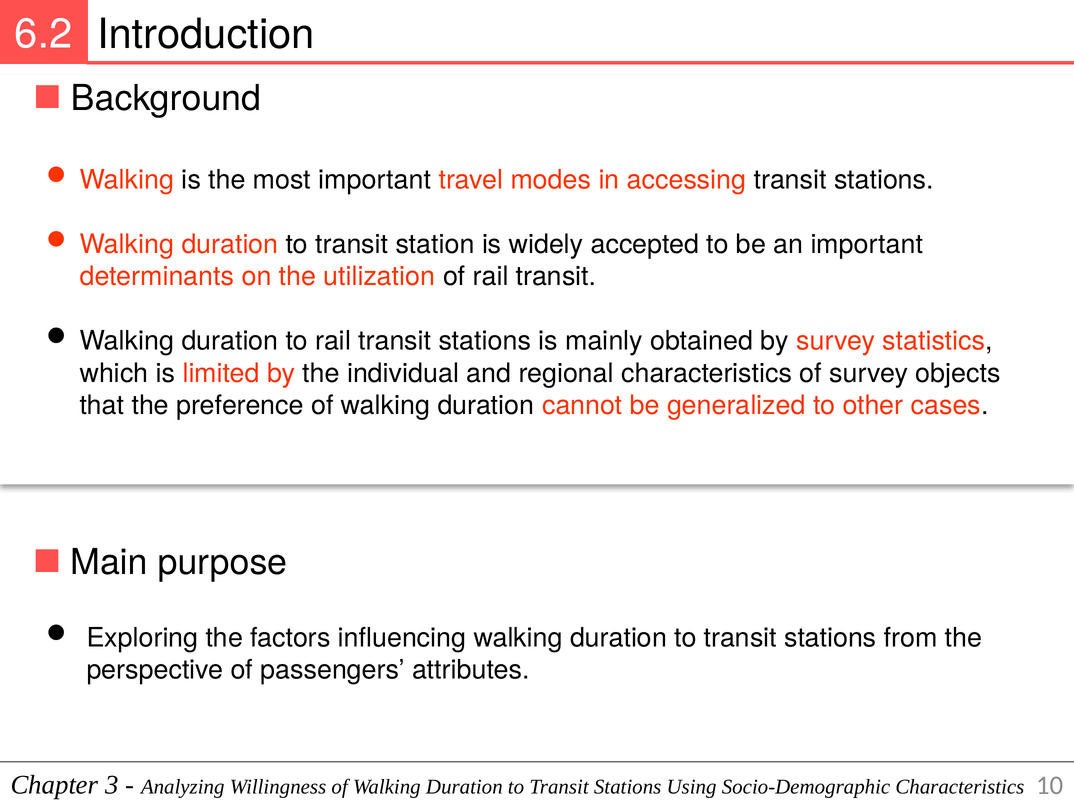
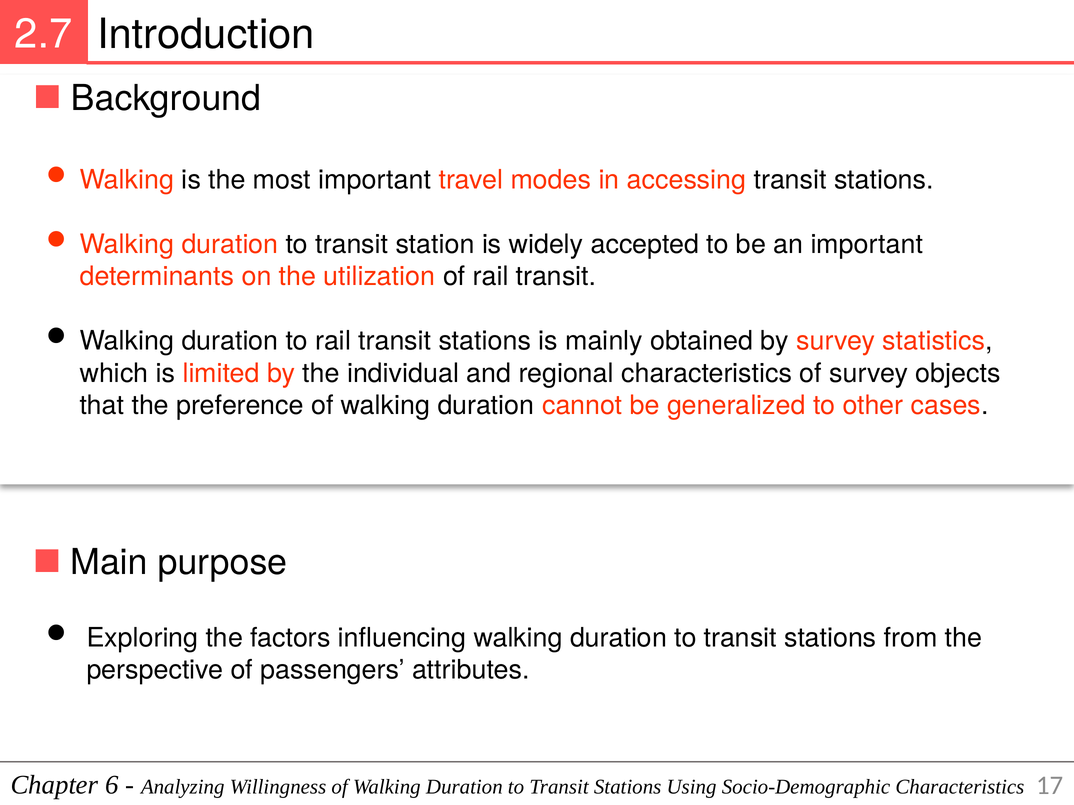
6.2: 6.2 -> 2.7 (43, 34)
3: 3 -> 6 (112, 785)
10: 10 -> 17 (1050, 786)
